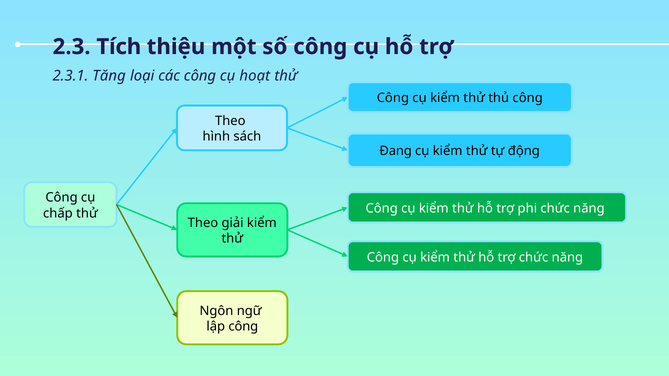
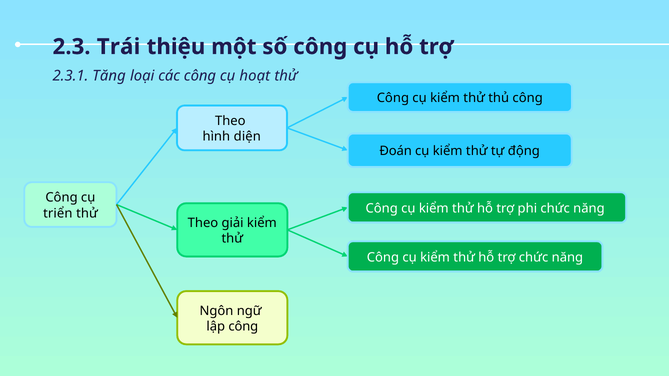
Tích: Tích -> Trái (119, 47)
sách: sách -> diện (247, 137)
Đang: Đang -> Đoán (396, 151)
chấp: chấp -> triển (58, 213)
